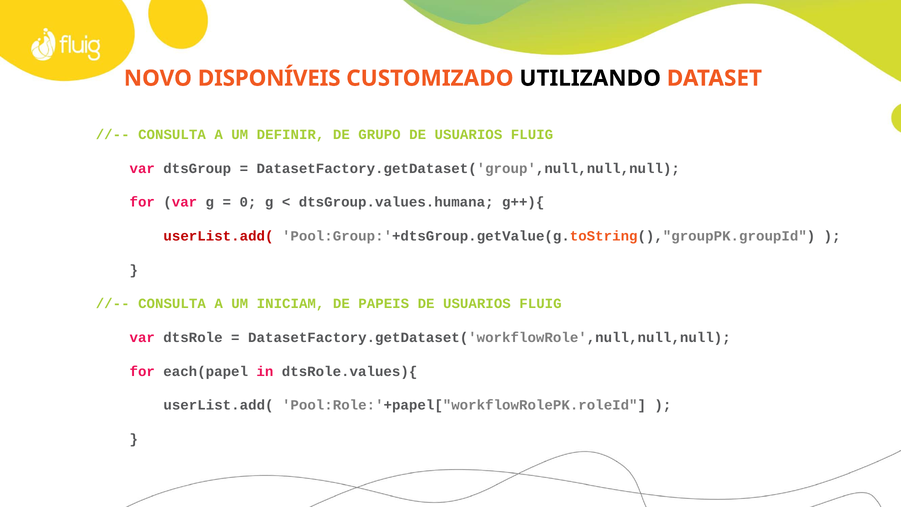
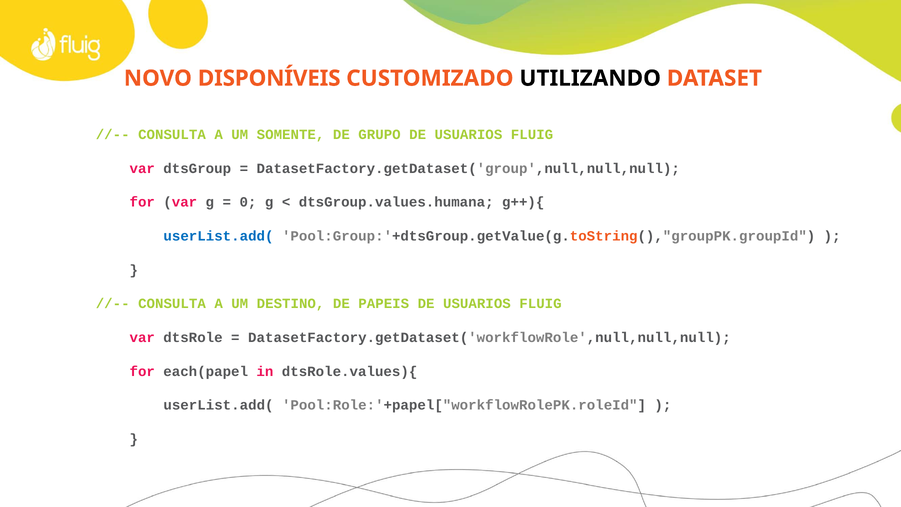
DEFINIR: DEFINIR -> SOMENTE (291, 135)
userList.add( colour: red -> blue (219, 236)
INICIAM: INICIAM -> DESTINO (291, 304)
